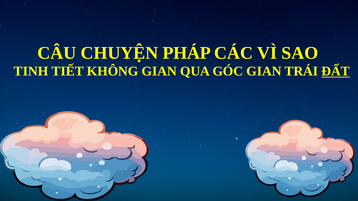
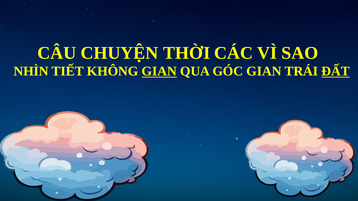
PHÁP: PHÁP -> THỜI (187, 53)
TINH: TINH -> NHÌN (31, 71)
GIAN underline: none -> present (159, 71)
